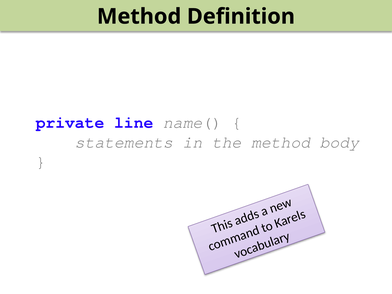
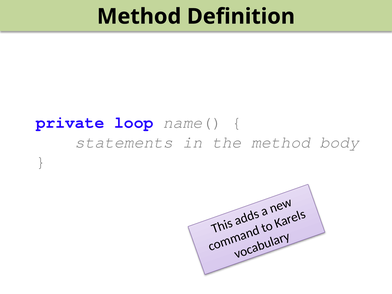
line: line -> loop (134, 123)
